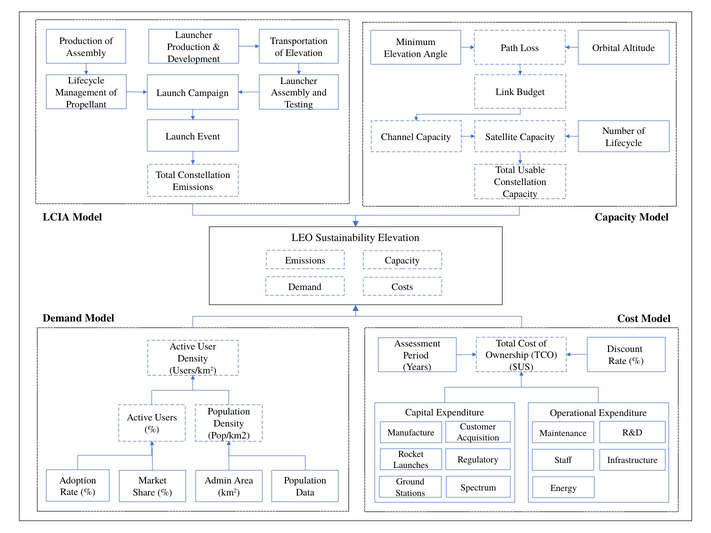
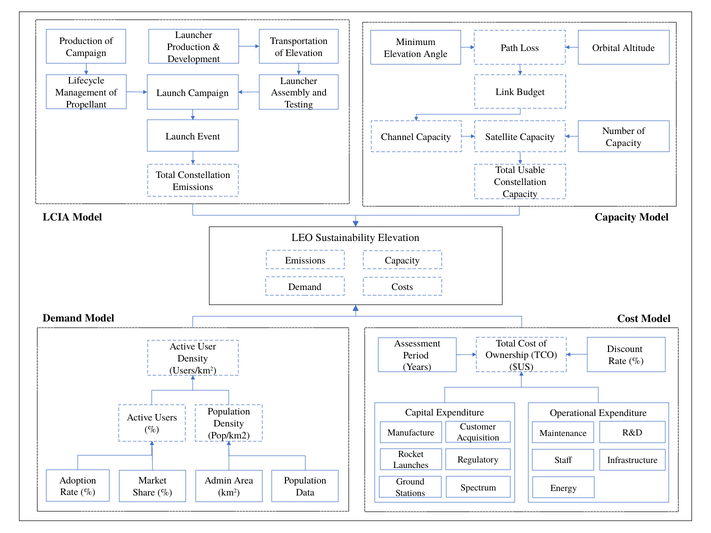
Assembly: Assembly -> Campaign (86, 53)
Lifecycle: Lifecycle -> Capacity (624, 143)
